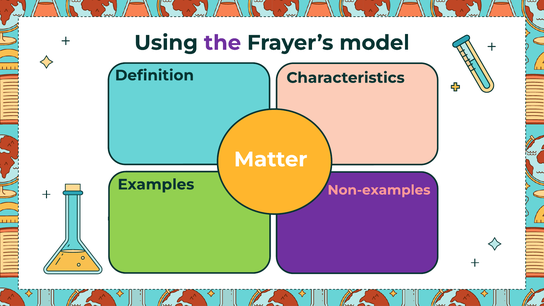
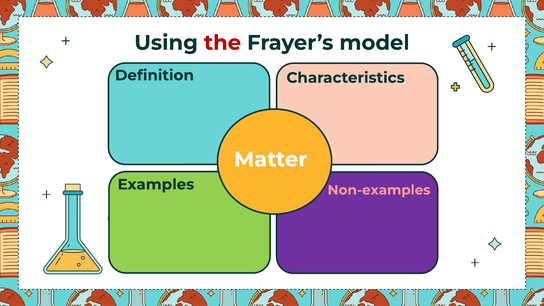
the colour: purple -> red (222, 43)
